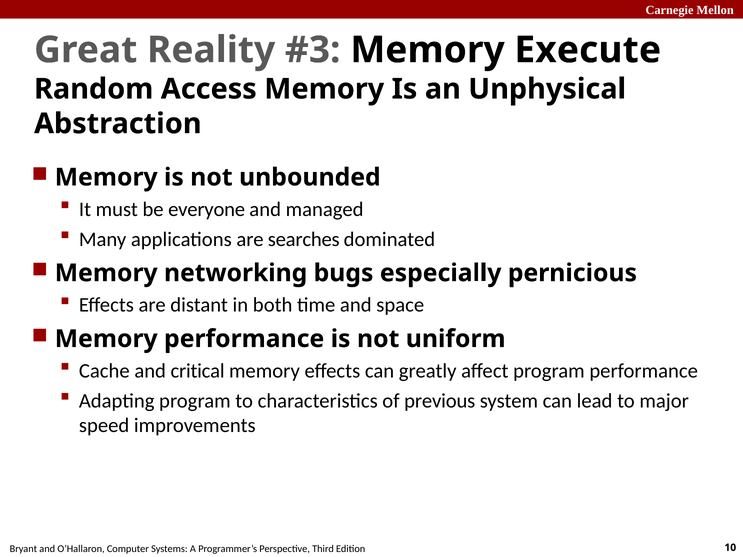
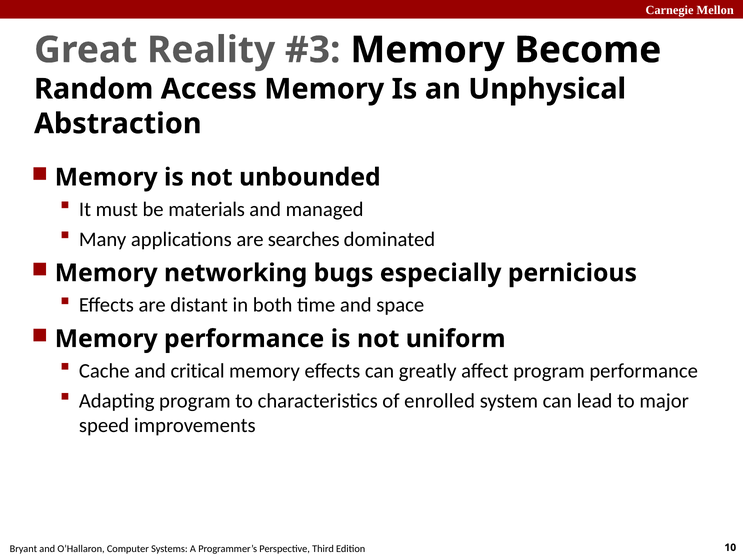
Execute: Execute -> Become (588, 50)
everyone: everyone -> materials (207, 210)
previous: previous -> enrolled (440, 401)
